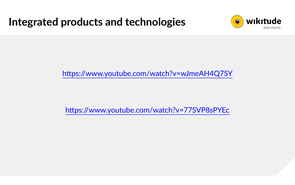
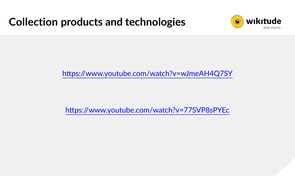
Integrated: Integrated -> Collection (33, 22)
